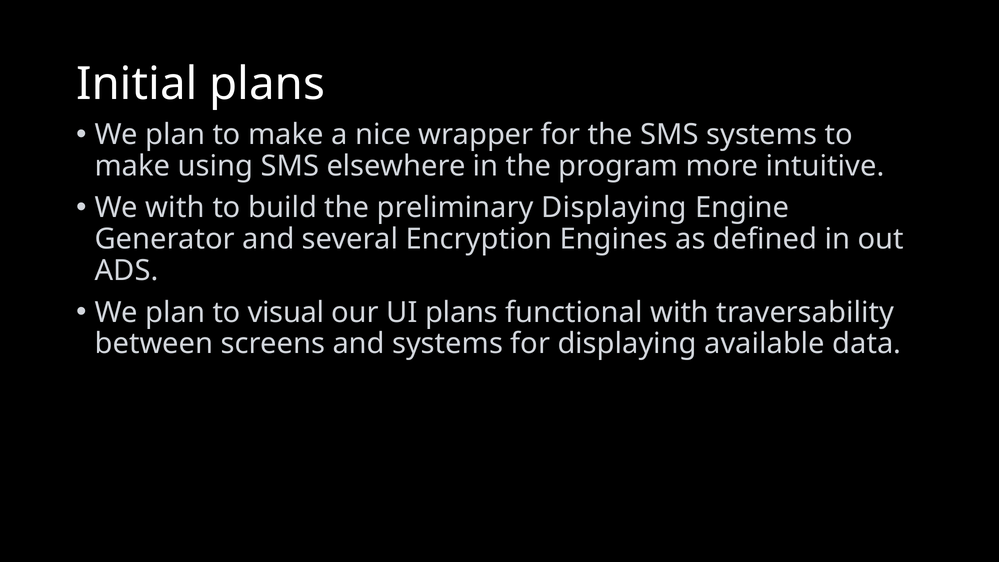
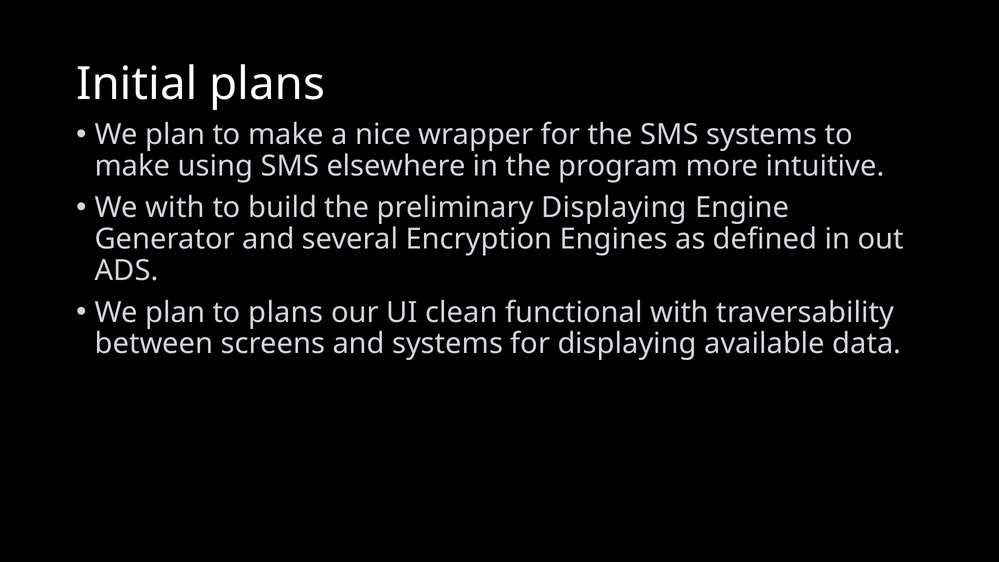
to visual: visual -> plans (286, 312)
UI plans: plans -> clean (461, 312)
